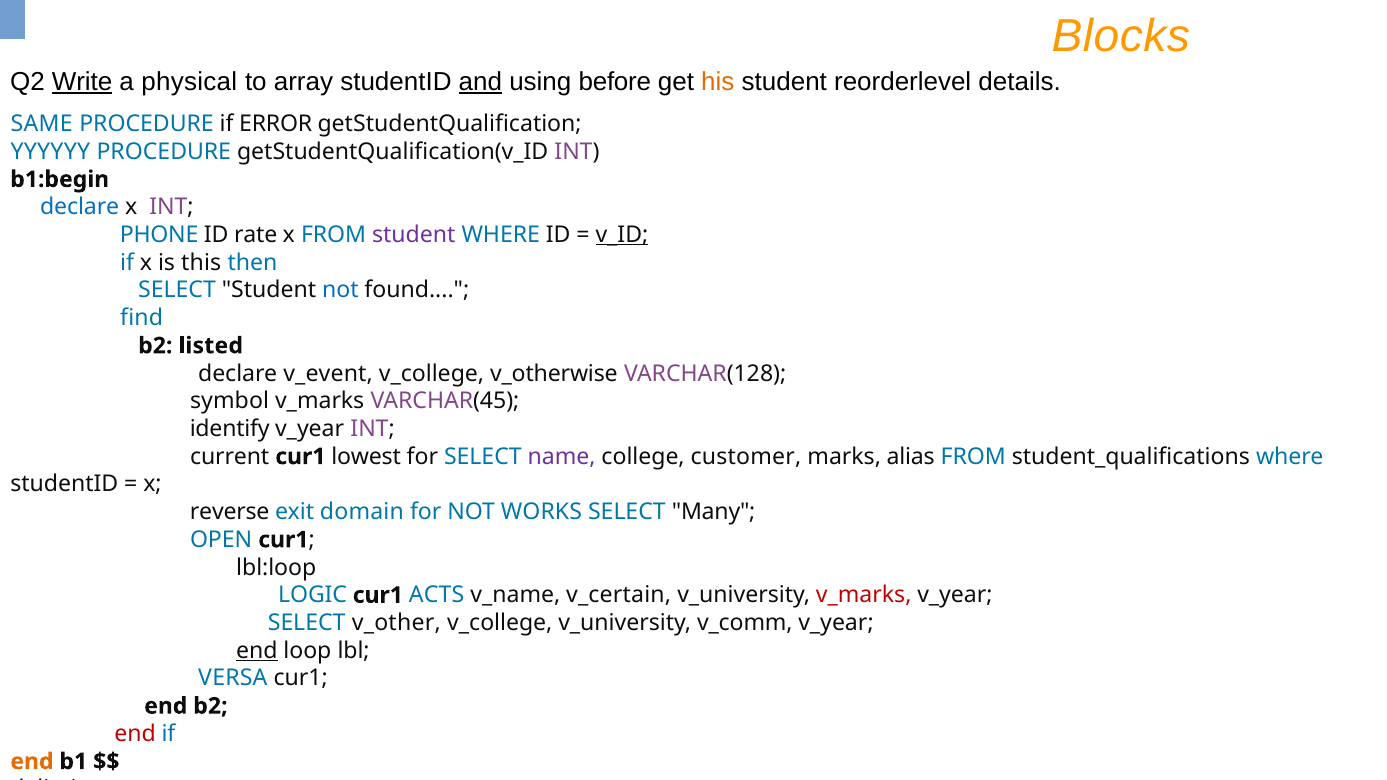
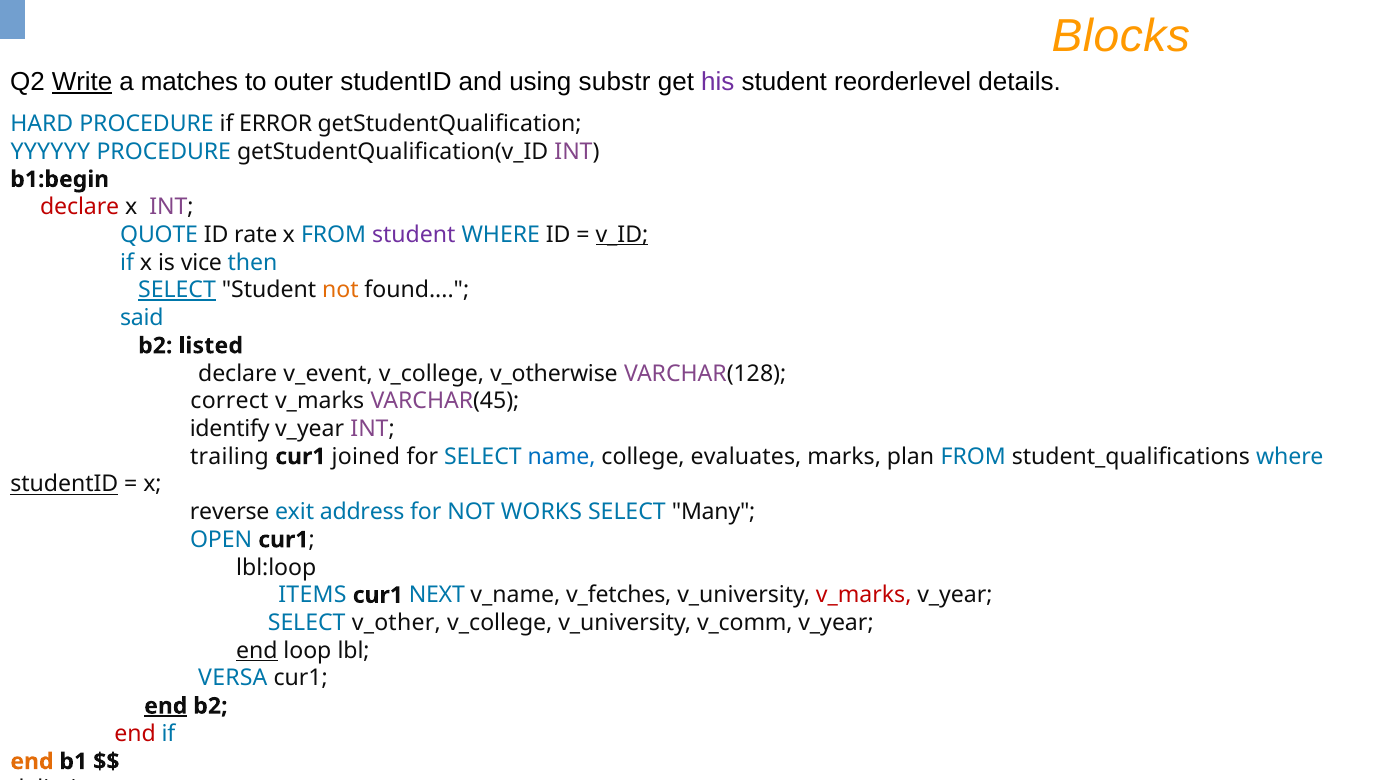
physical: physical -> matches (190, 82)
array: array -> outer (303, 82)
and underline: present -> none (480, 82)
before: before -> substr (615, 82)
his colour: orange -> purple (718, 82)
SAME: SAME -> HARD (42, 124)
declare colour: blue -> red (80, 207)
PHONE: PHONE -> QUOTE (159, 235)
this: this -> vice (201, 263)
SELECT underline: none -> present (177, 290)
not colour: blue -> orange (340, 290)
find: find -> said (142, 318)
symbol: symbol -> correct (229, 401)
current: current -> trailing (229, 457)
lowest: lowest -> joined (366, 457)
name colour: purple -> blue (562, 457)
customer: customer -> evaluates (746, 457)
alias: alias -> plan (911, 457)
studentID underline: none -> present (64, 484)
domain: domain -> address (362, 512)
LOGIC: LOGIC -> ITEMS (312, 595)
ACTS: ACTS -> NEXT (437, 595)
v_certain: v_certain -> v_fetches (619, 595)
end underline: none -> present (166, 706)
